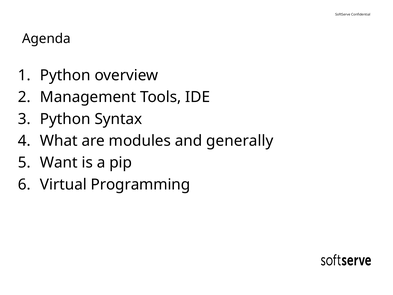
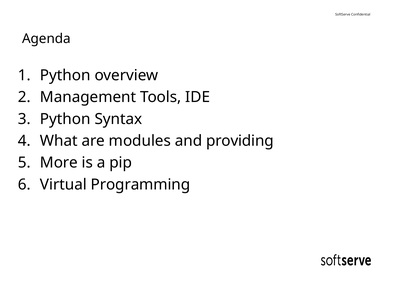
generally: generally -> providing (240, 141)
Want: Want -> More (59, 163)
